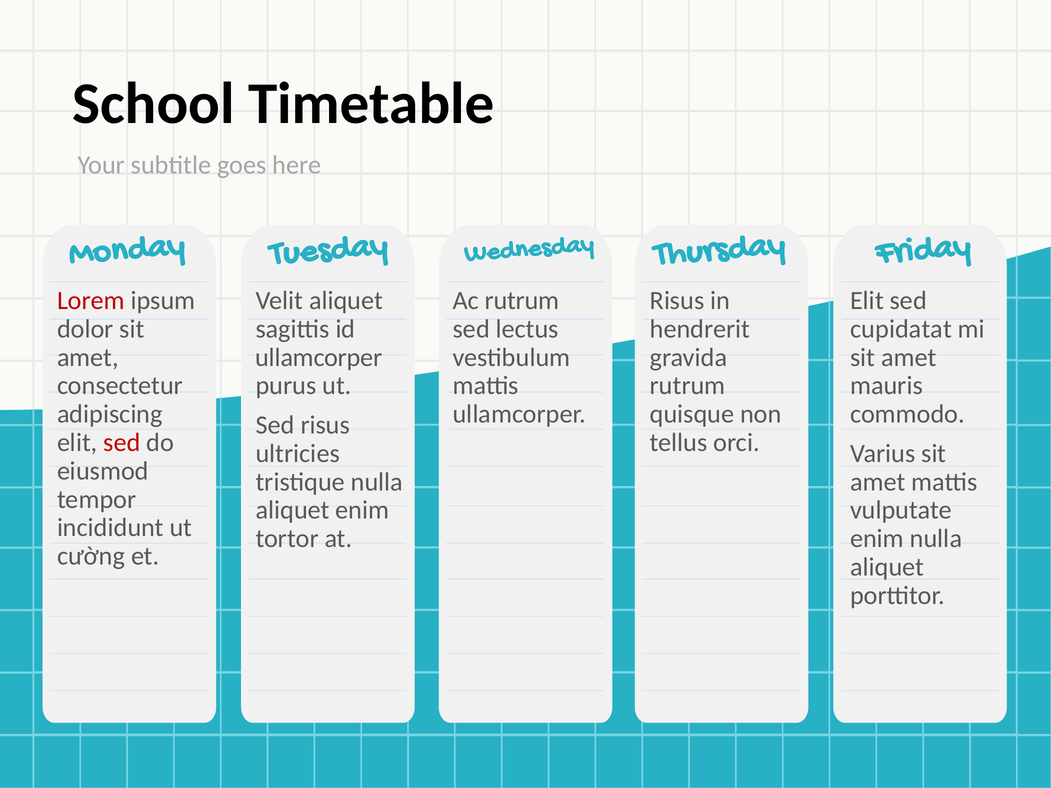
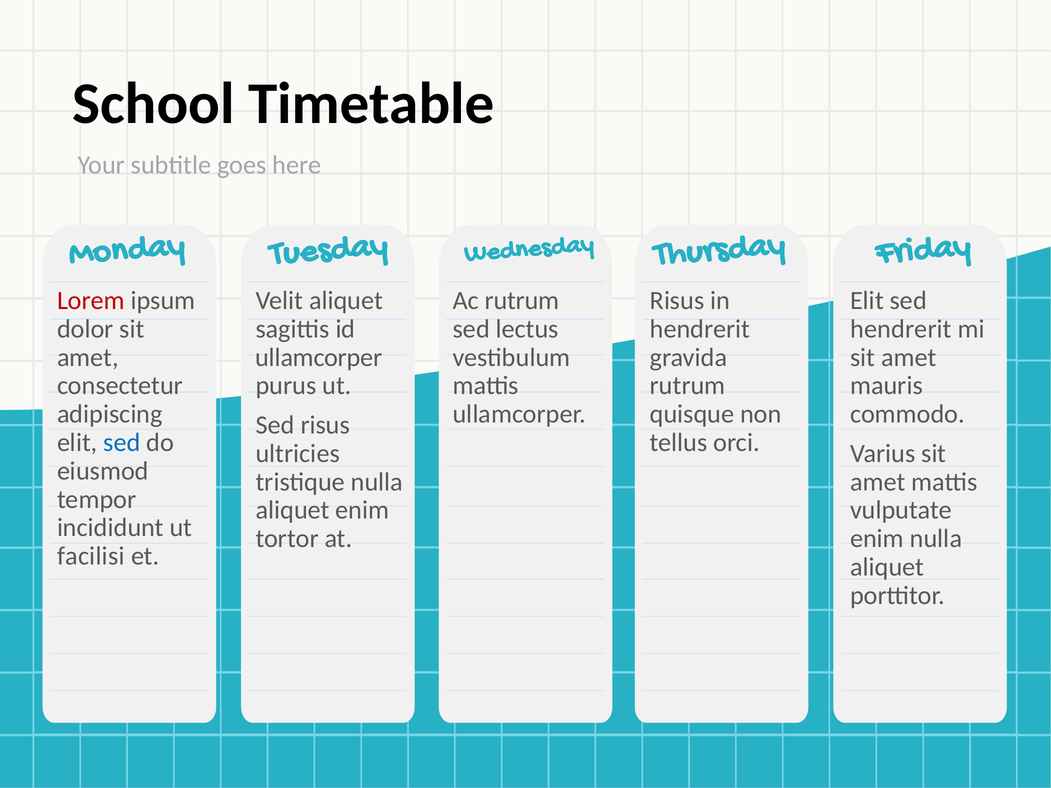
cupidatat: cupidatat -> hendrerit (901, 329)
sed colour: red -> blue (122, 443)
cường: cường -> facilisi (91, 556)
